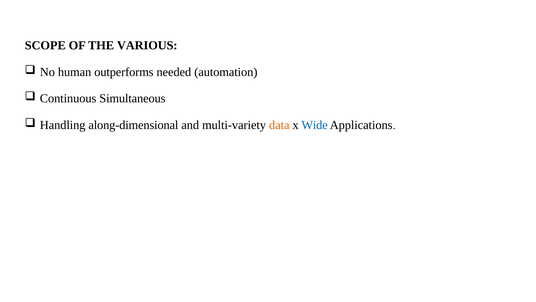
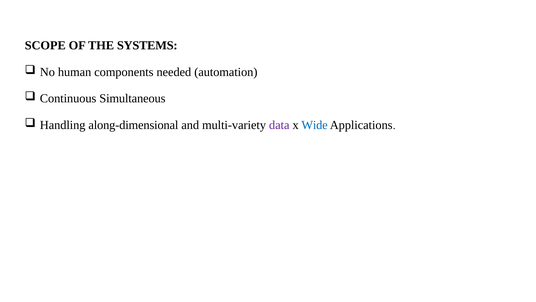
VARIOUS: VARIOUS -> SYSTEMS (147, 45)
outperforms: outperforms -> components (124, 72)
data colour: orange -> purple (279, 125)
